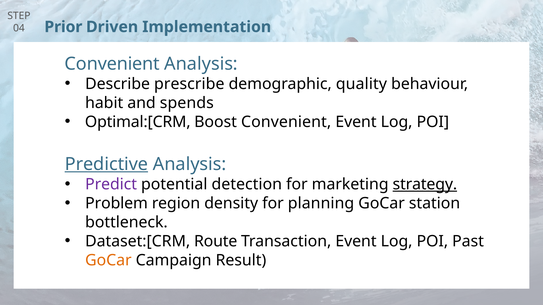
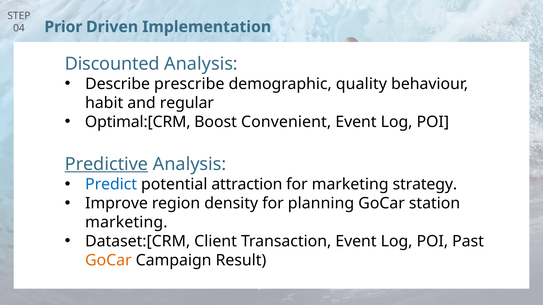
Convenient: Convenient -> Discounted (112, 64)
spends: spends -> regular (187, 103)
Predict colour: purple -> blue (111, 185)
detection: detection -> attraction (247, 185)
strategy underline: present -> none (425, 185)
Problem: Problem -> Improve (117, 204)
bottleneck: bottleneck -> marketing (126, 223)
Route: Route -> Client (216, 242)
